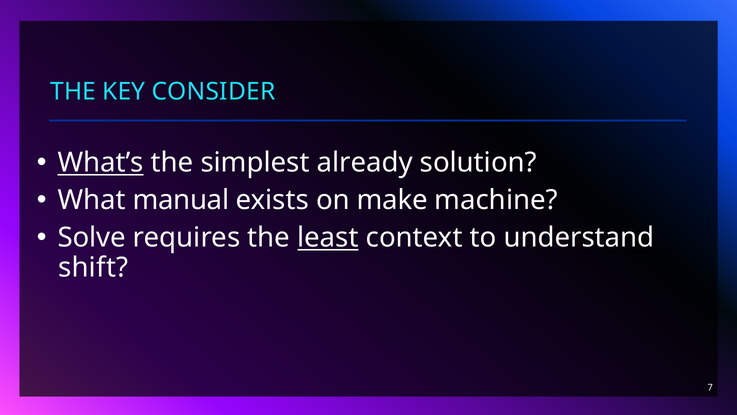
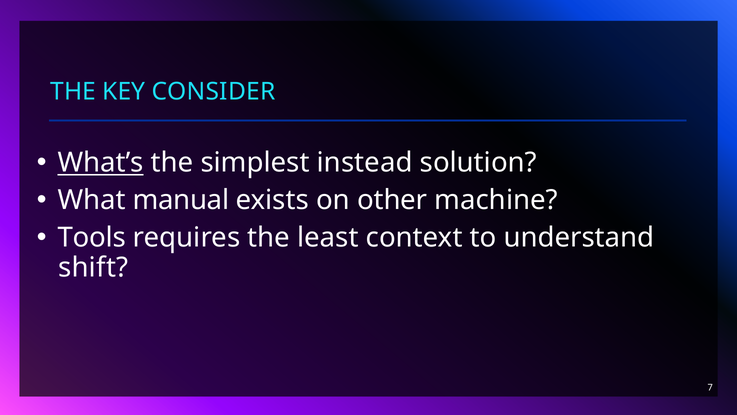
already: already -> instead (365, 163)
make: make -> other (392, 200)
Solve: Solve -> Tools (92, 238)
least underline: present -> none (328, 238)
